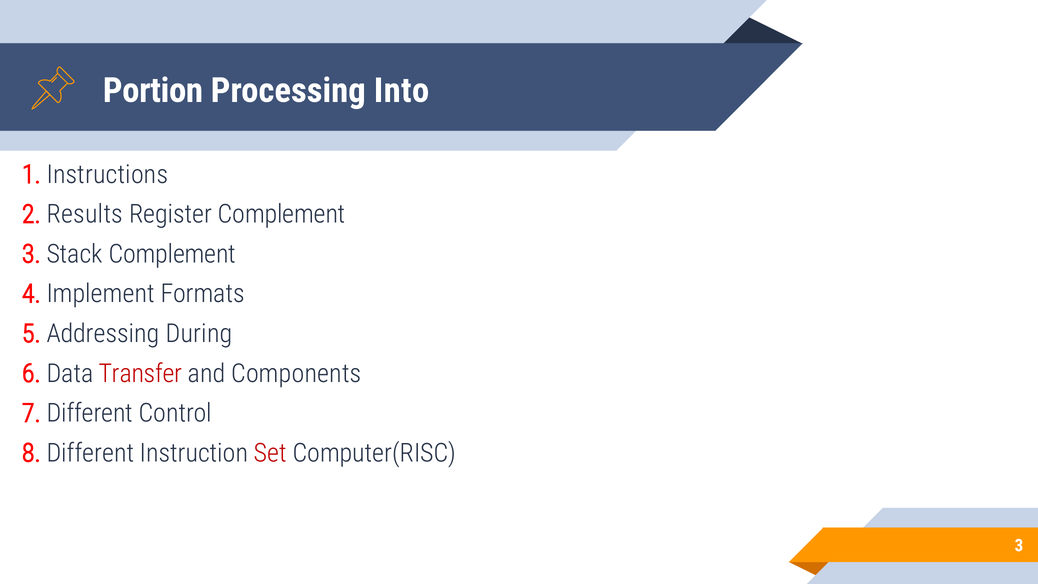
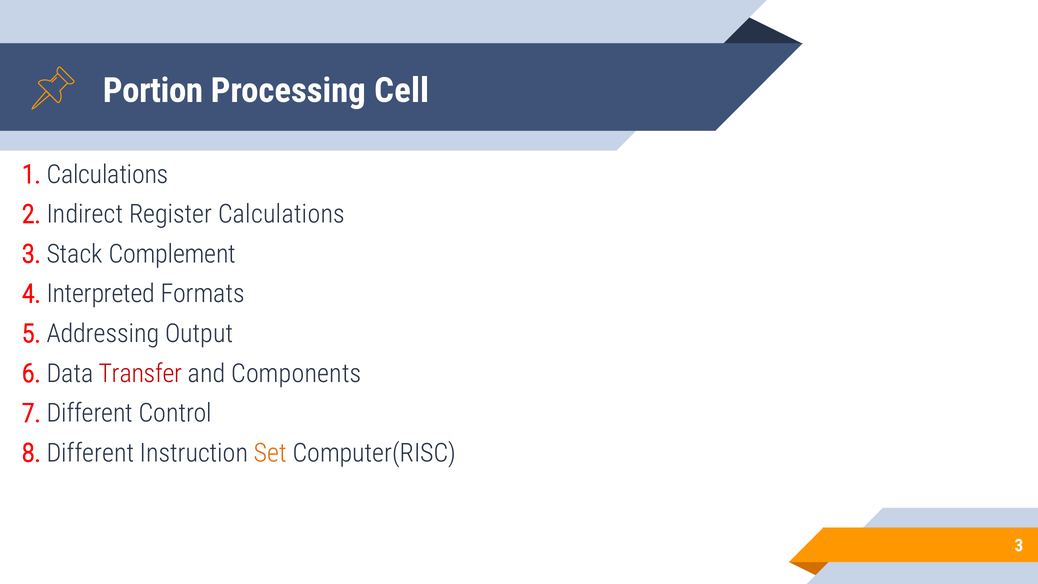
Into: Into -> Cell (402, 90)
1 Instructions: Instructions -> Calculations (108, 174)
Results: Results -> Indirect (85, 214)
Register Complement: Complement -> Calculations (281, 214)
Implement: Implement -> Interpreted (101, 294)
During: During -> Output (199, 334)
Set colour: red -> orange (270, 453)
